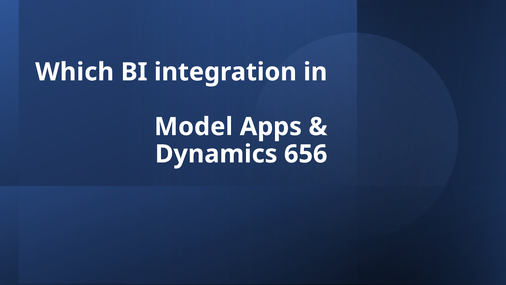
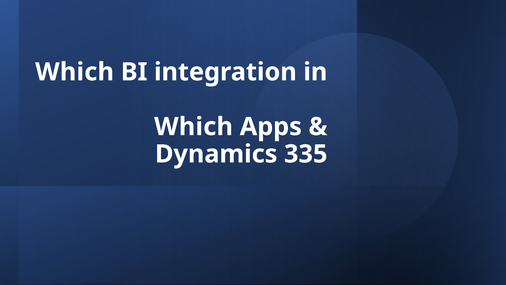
Model: Model -> Which (194, 127)
656: 656 -> 335 (306, 154)
